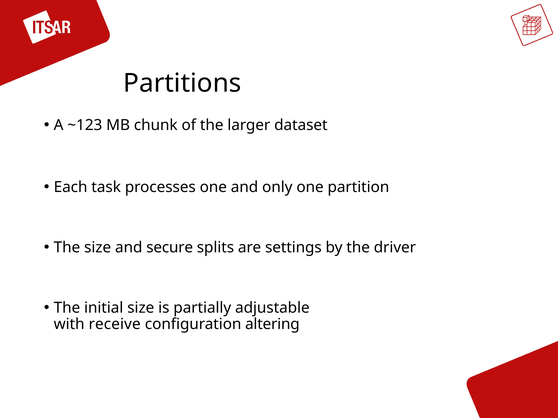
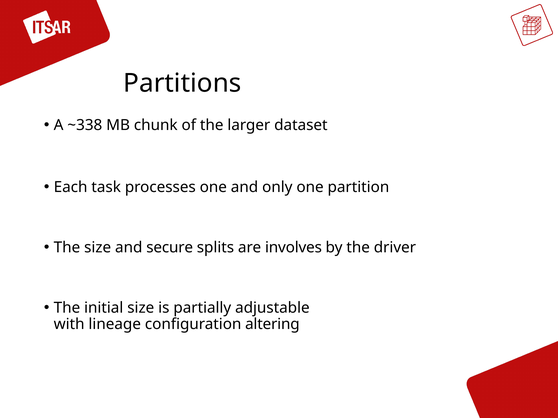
~123: ~123 -> ~338 (85, 125)
settings: settings -> involves (293, 248)
receive: receive -> lineage (115, 325)
